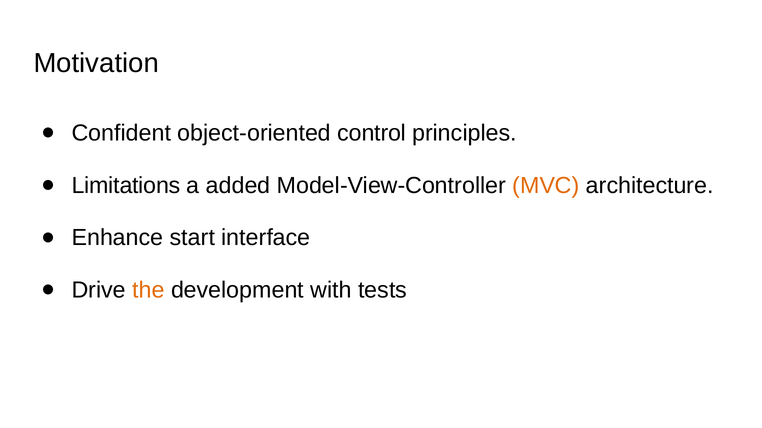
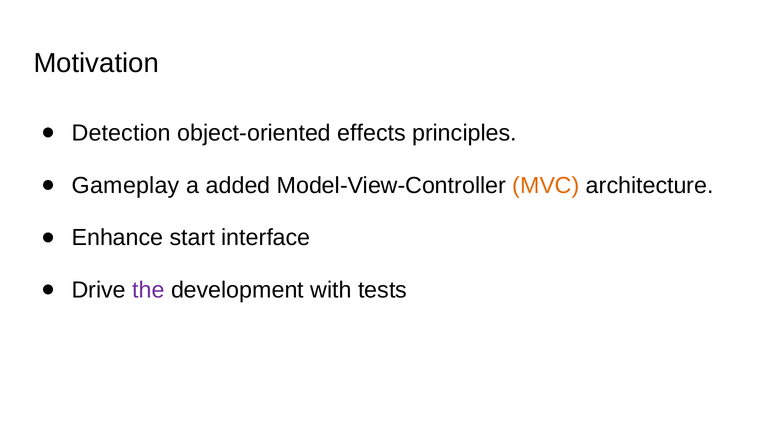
Confident: Confident -> Detection (121, 133)
control: control -> effects (372, 133)
Limitations: Limitations -> Gameplay (126, 186)
the colour: orange -> purple (148, 290)
